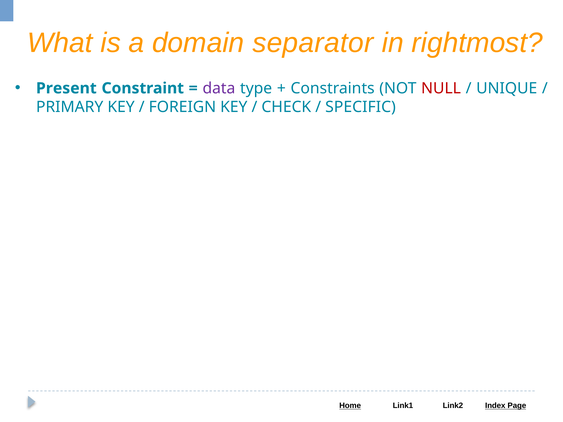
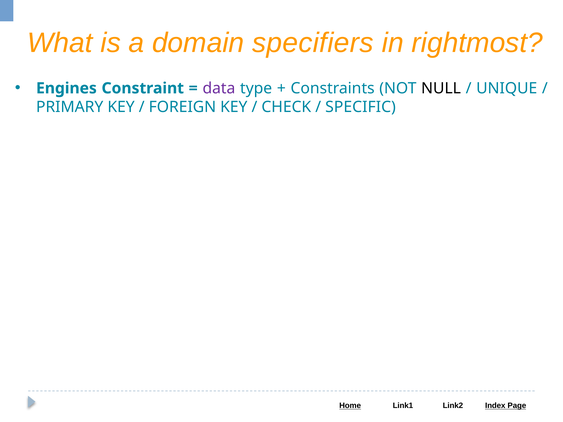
separator: separator -> specifiers (313, 43)
Present: Present -> Engines (66, 88)
NULL colour: red -> black (441, 88)
